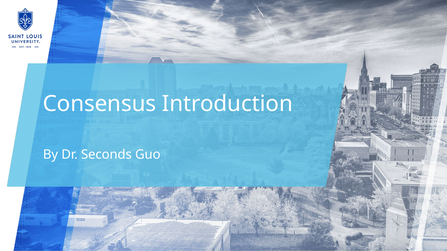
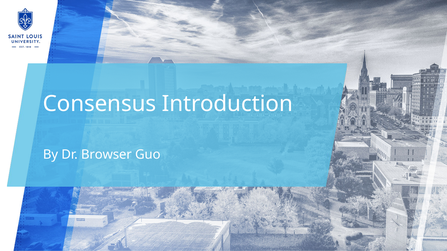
Seconds: Seconds -> Browser (106, 155)
